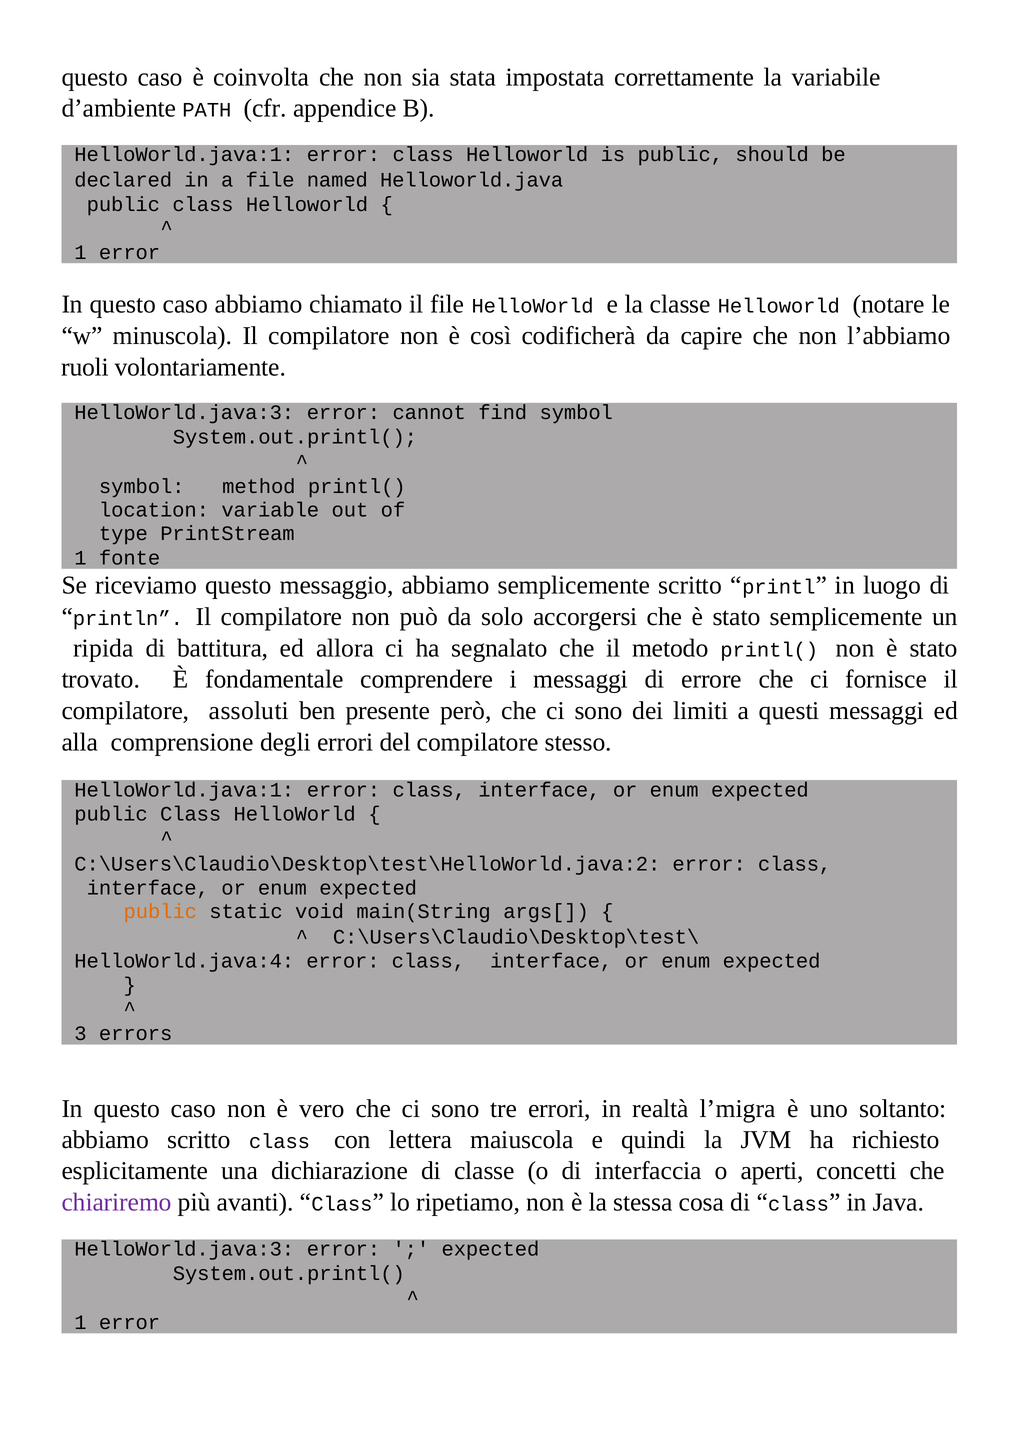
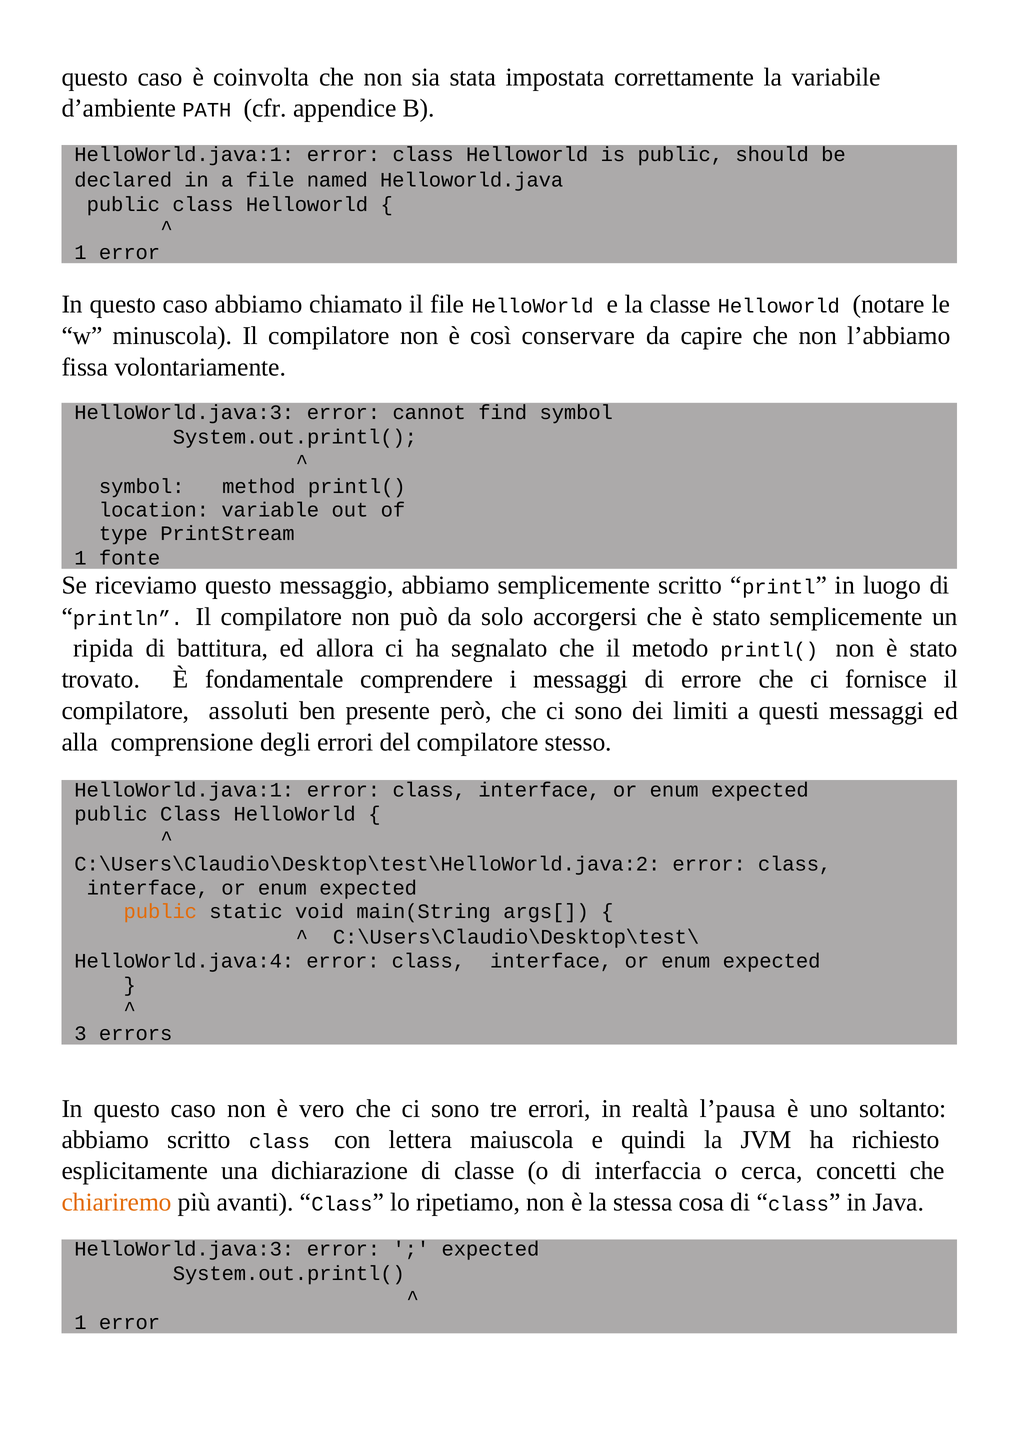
codificherà: codificherà -> conservare (579, 336)
ruoli: ruoli -> fissa (85, 367)
l’migra: l’migra -> l’pausa (738, 1109)
aperti: aperti -> cerca (772, 1171)
chiariremo colour: purple -> orange (117, 1202)
